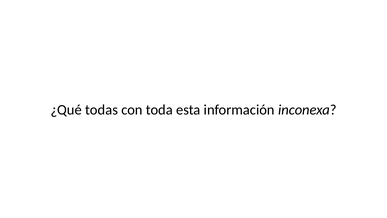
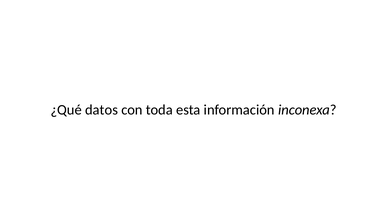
todas: todas -> datos (102, 110)
